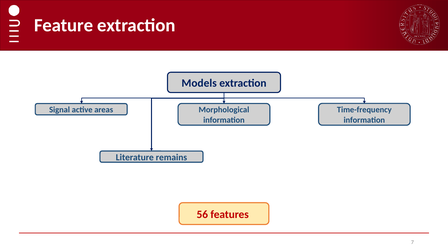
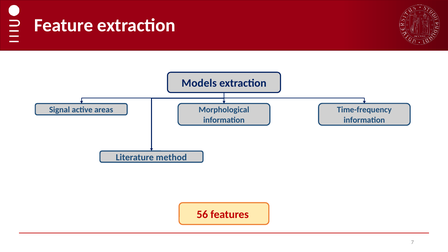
remains: remains -> method (171, 157)
